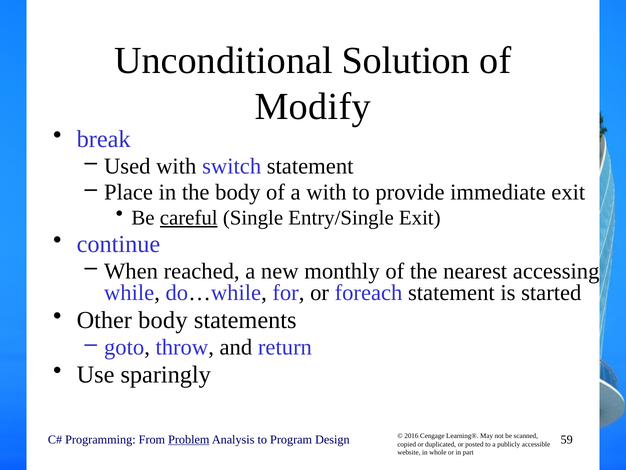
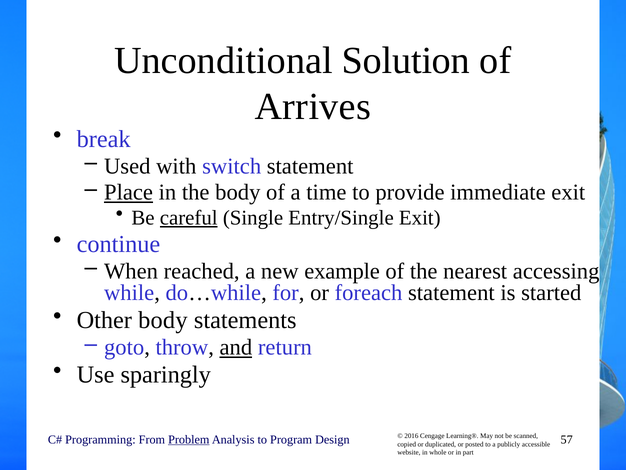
Modify: Modify -> Arrives (313, 106)
Place underline: none -> present (129, 192)
a with: with -> time (326, 192)
monthly: monthly -> example (342, 271)
and underline: none -> present (236, 347)
59: 59 -> 57 (567, 439)
